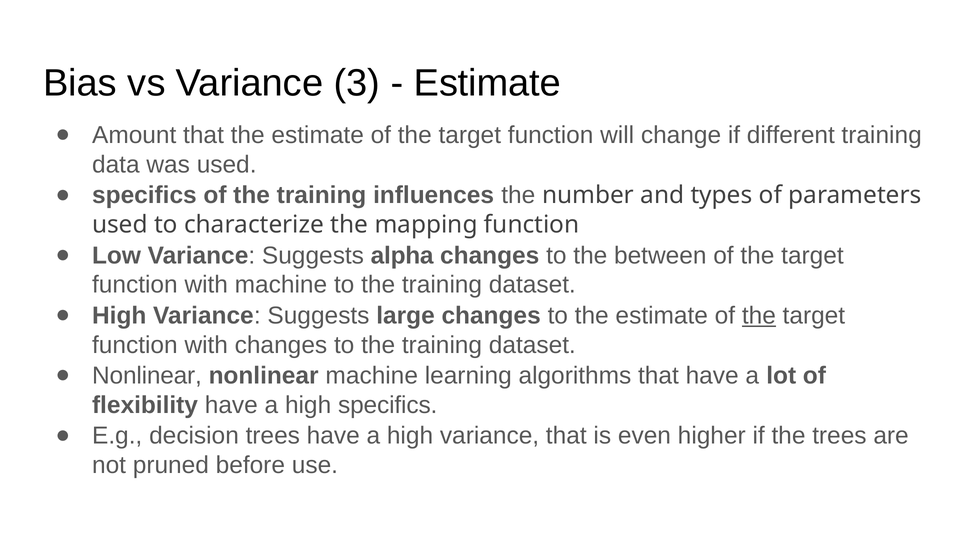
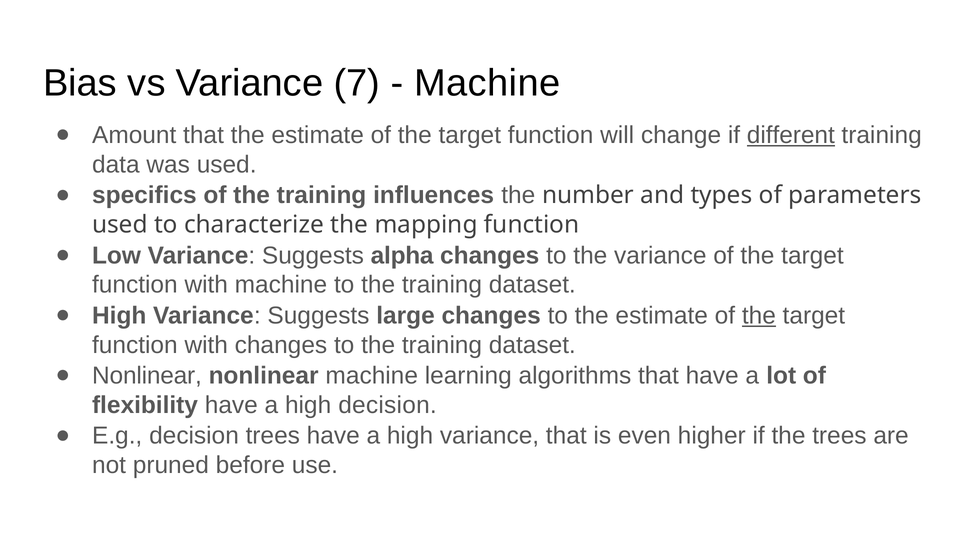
3: 3 -> 7 (357, 83)
Estimate: Estimate -> Machine (487, 83)
different underline: none -> present (791, 135)
the between: between -> variance (660, 255)
high specifics: specifics -> decision (388, 405)
